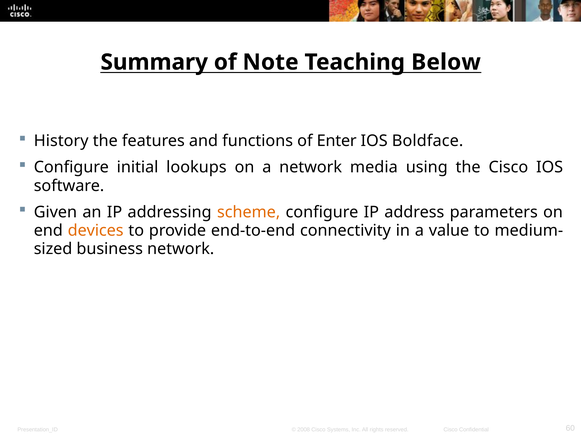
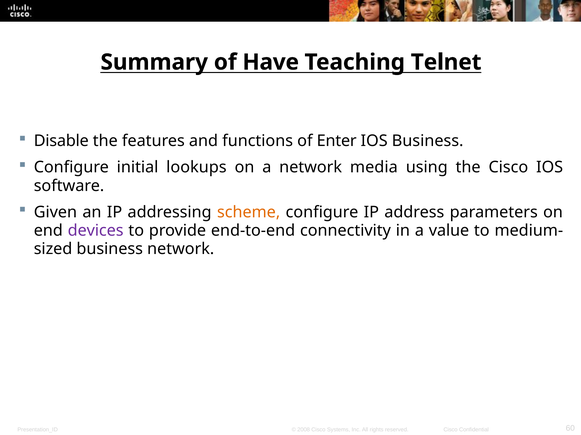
Note: Note -> Have (271, 62)
Below: Below -> Telnet (446, 62)
History: History -> Disable (61, 141)
IOS Boldface: Boldface -> Business (428, 141)
devices colour: orange -> purple (96, 231)
